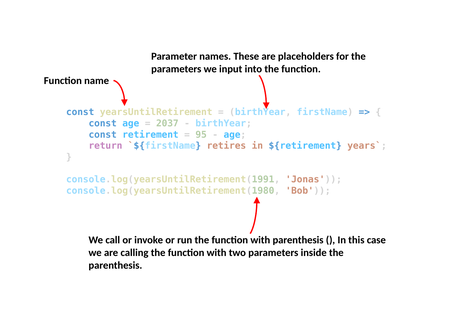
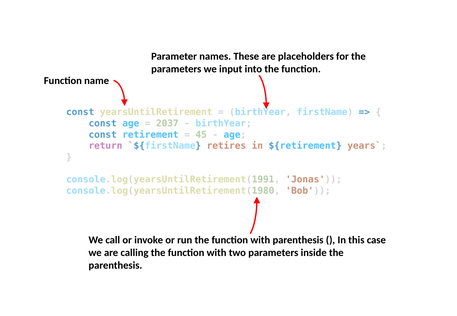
95: 95 -> 45 (201, 135)
